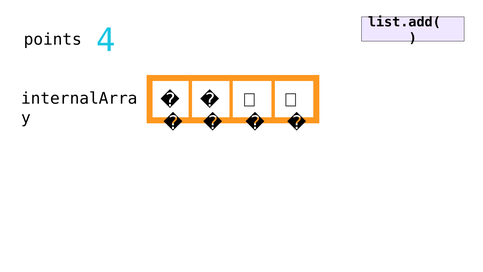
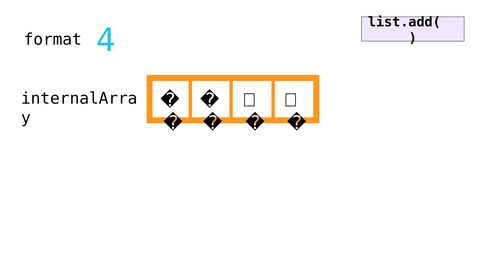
points: points -> format (53, 40)
